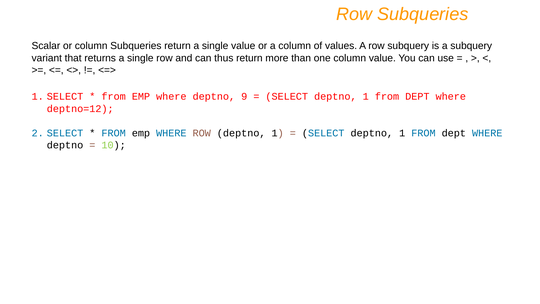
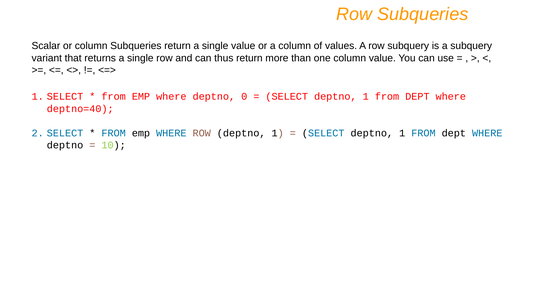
9: 9 -> 0 (244, 97)
deptno=12: deptno=12 -> deptno=40 (80, 109)
